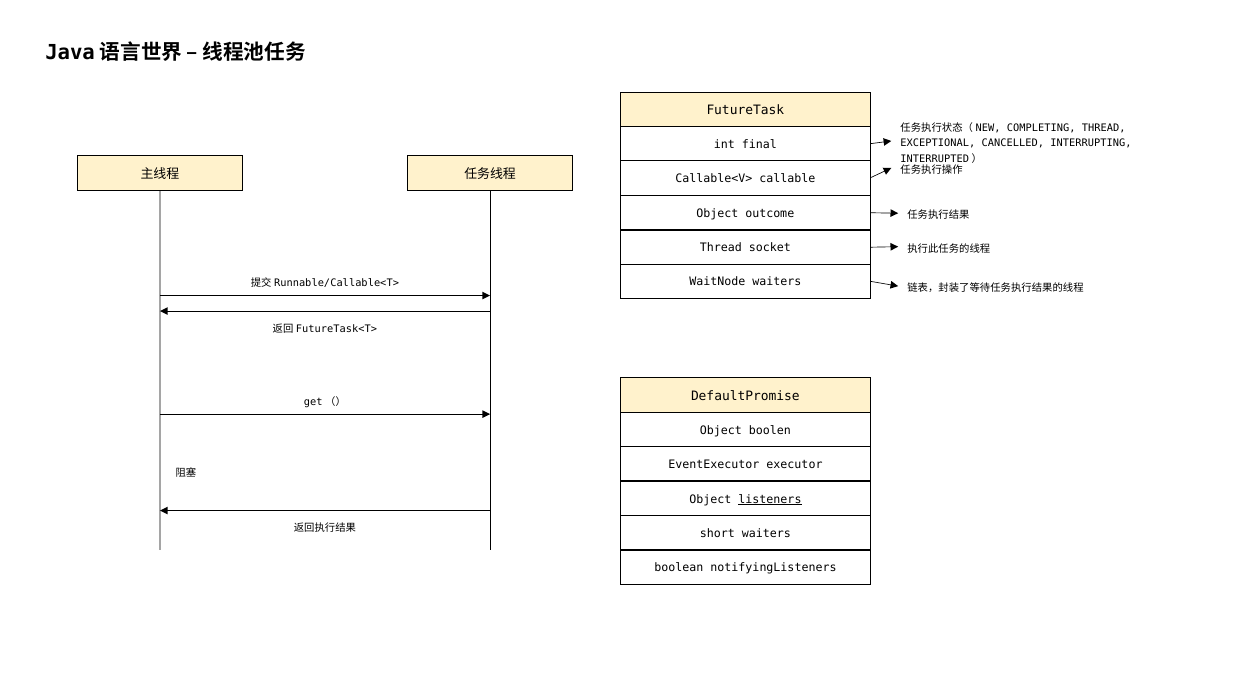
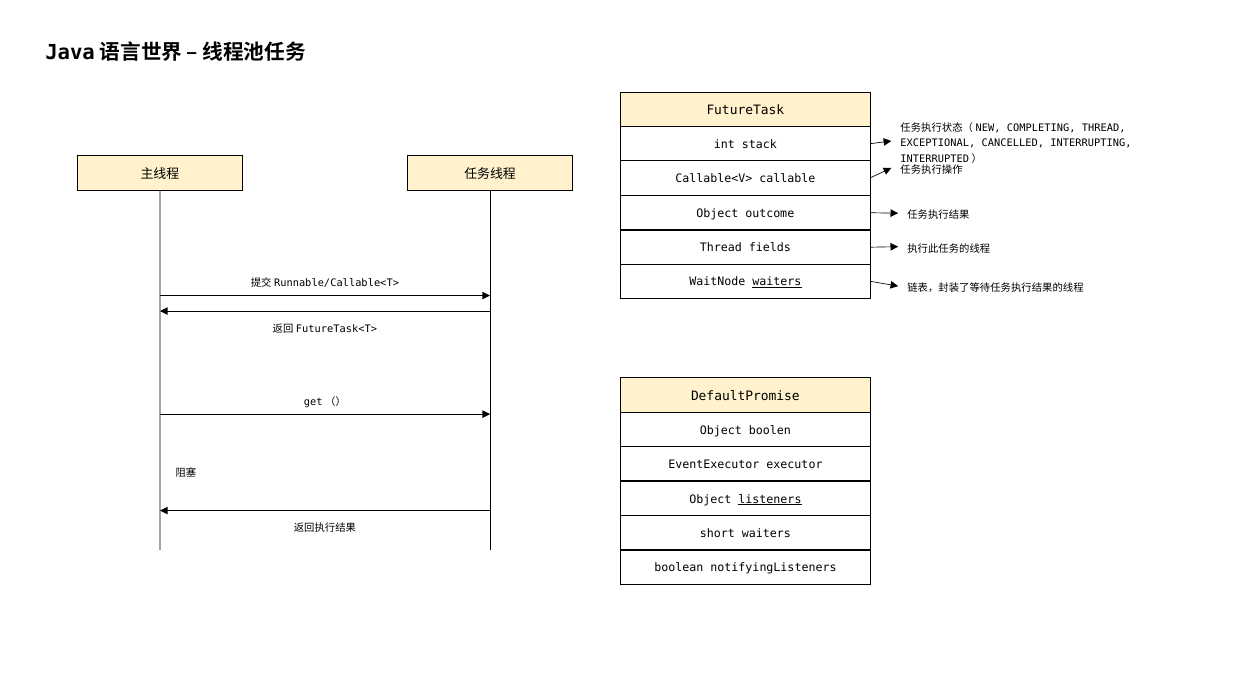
final: final -> stack (759, 145)
socket: socket -> fields (770, 248)
waiters underline: none -> present (777, 282)
